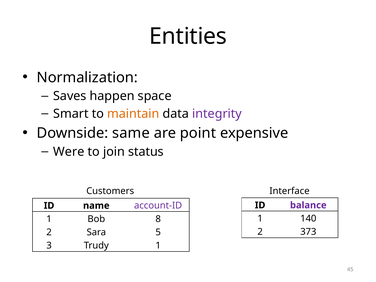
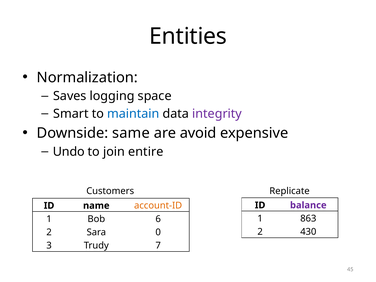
happen: happen -> logging (112, 96)
maintain colour: orange -> blue (133, 114)
point: point -> avoid (198, 133)
Were: Were -> Undo (69, 152)
status: status -> entire (146, 152)
Interface: Interface -> Replicate (290, 191)
account-ID colour: purple -> orange (158, 206)
140: 140 -> 863 (308, 219)
8: 8 -> 6 (158, 219)
373: 373 -> 430 (308, 232)
5: 5 -> 0 (158, 232)
Trudy 1: 1 -> 7 (158, 246)
